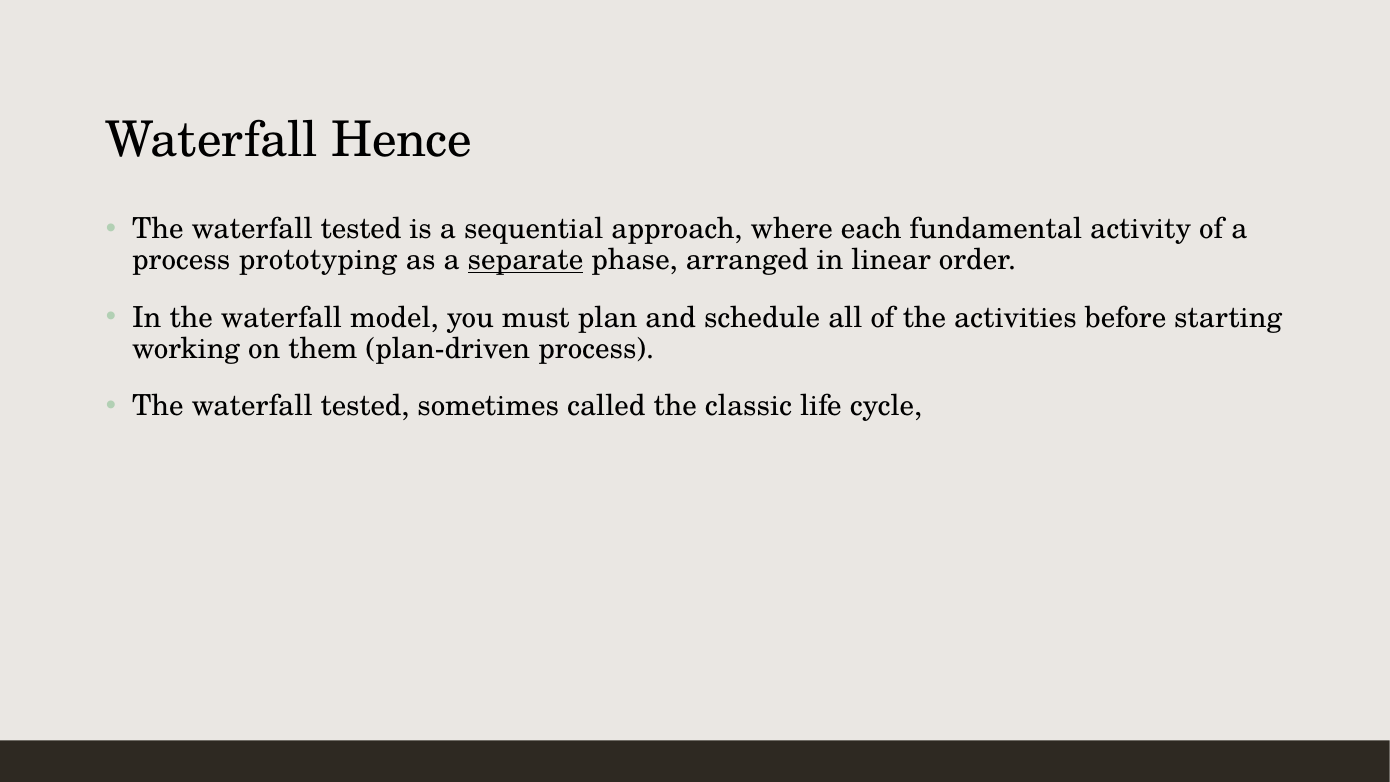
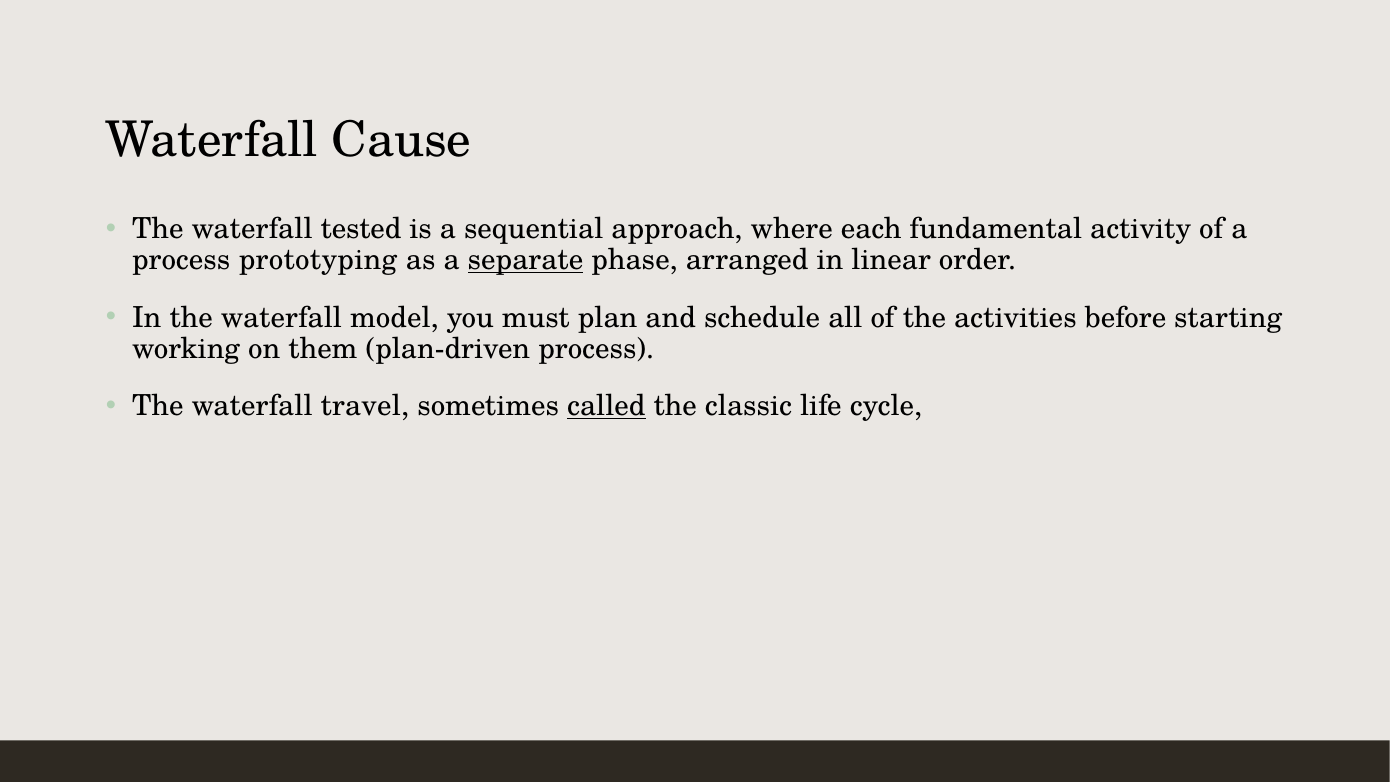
Hence: Hence -> Cause (402, 140)
tested: tested -> travel (365, 406)
called underline: none -> present (606, 406)
